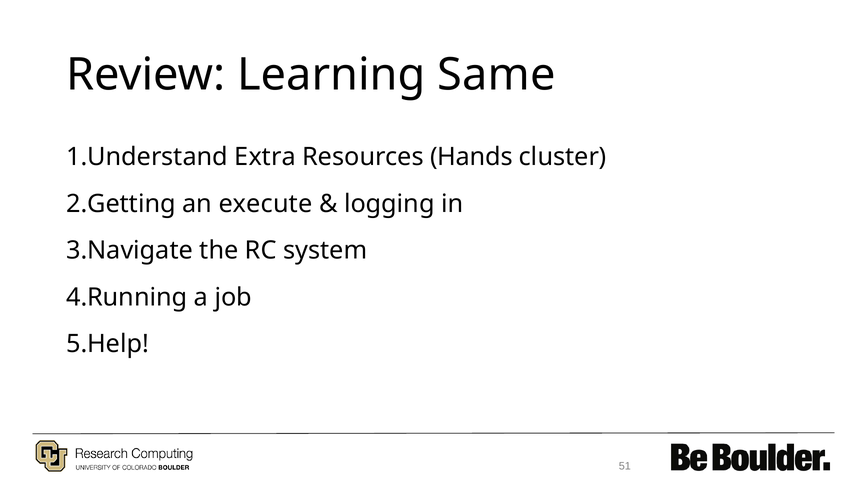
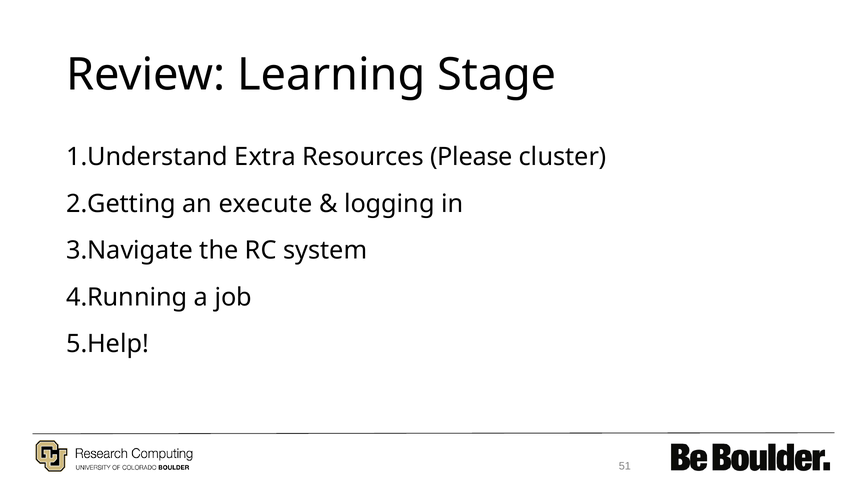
Same: Same -> Stage (497, 75)
Hands: Hands -> Please (471, 157)
